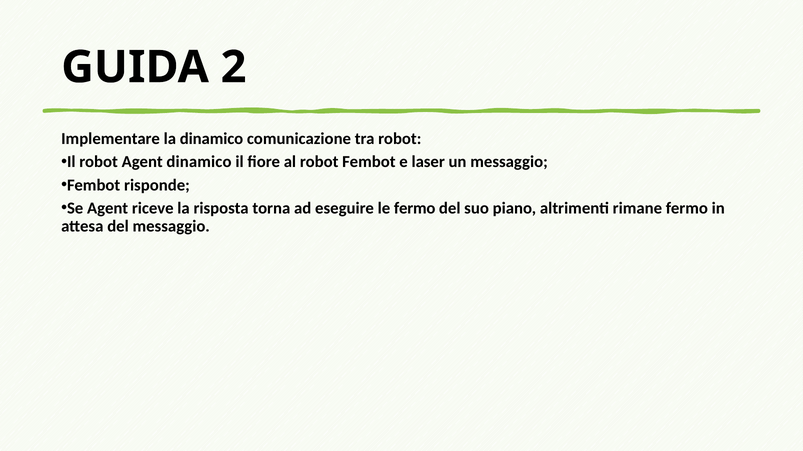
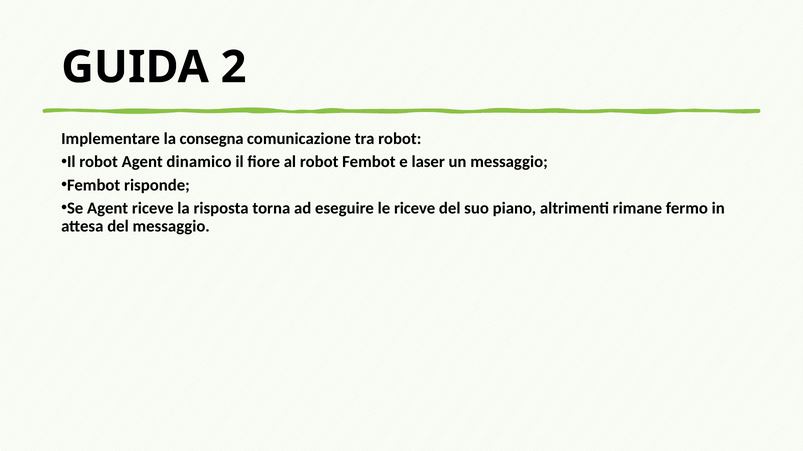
la dinamico: dinamico -> consegna (212, 139)
le fermo: fermo -> riceve (415, 208)
